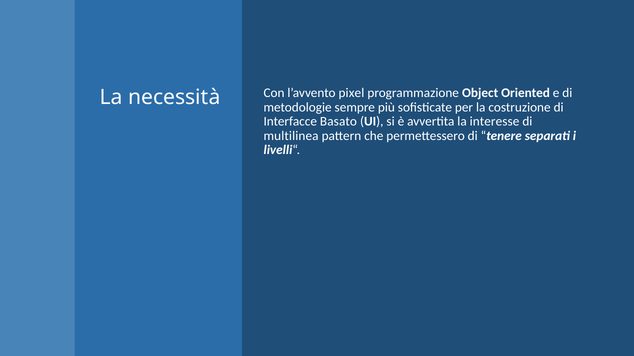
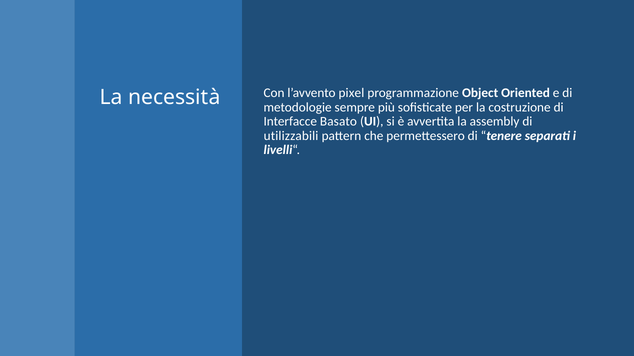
interesse: interesse -> assembly (495, 122)
multilinea: multilinea -> utilizzabili (291, 136)
